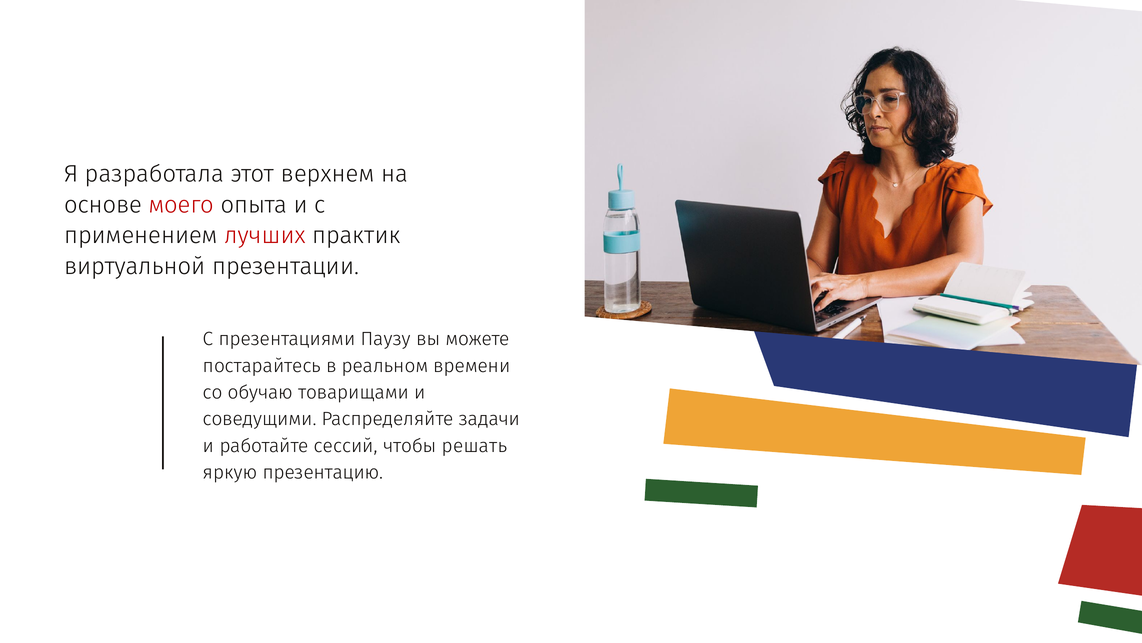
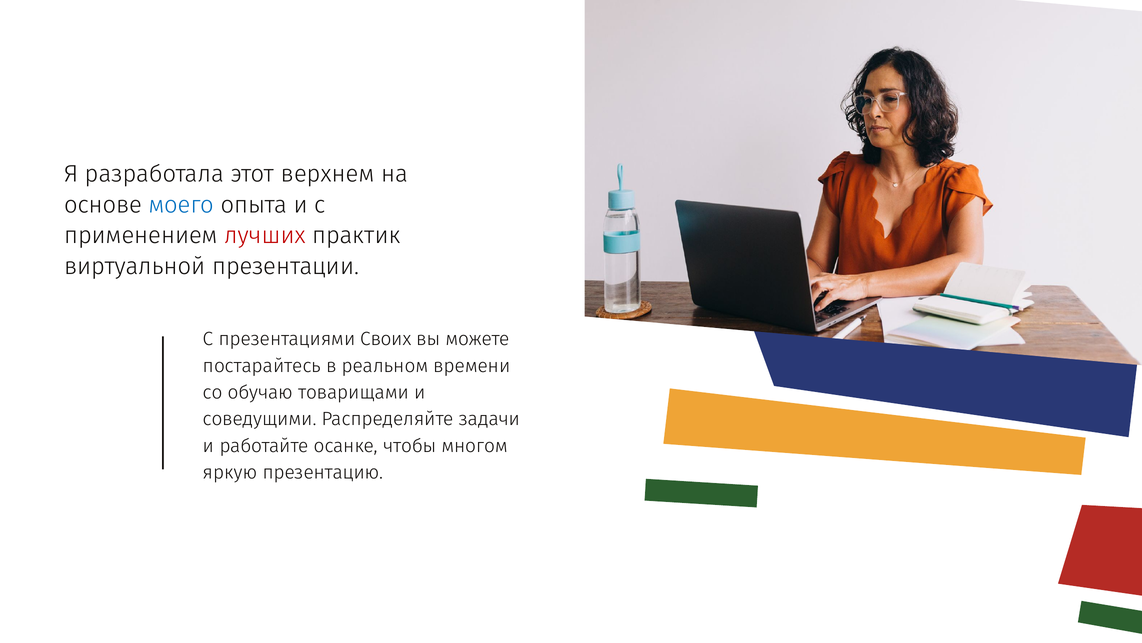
моего colour: red -> blue (181, 204)
Паузу: Паузу -> Своих (386, 339)
сессий: сессий -> осанке (346, 445)
решать: решать -> многом (475, 445)
